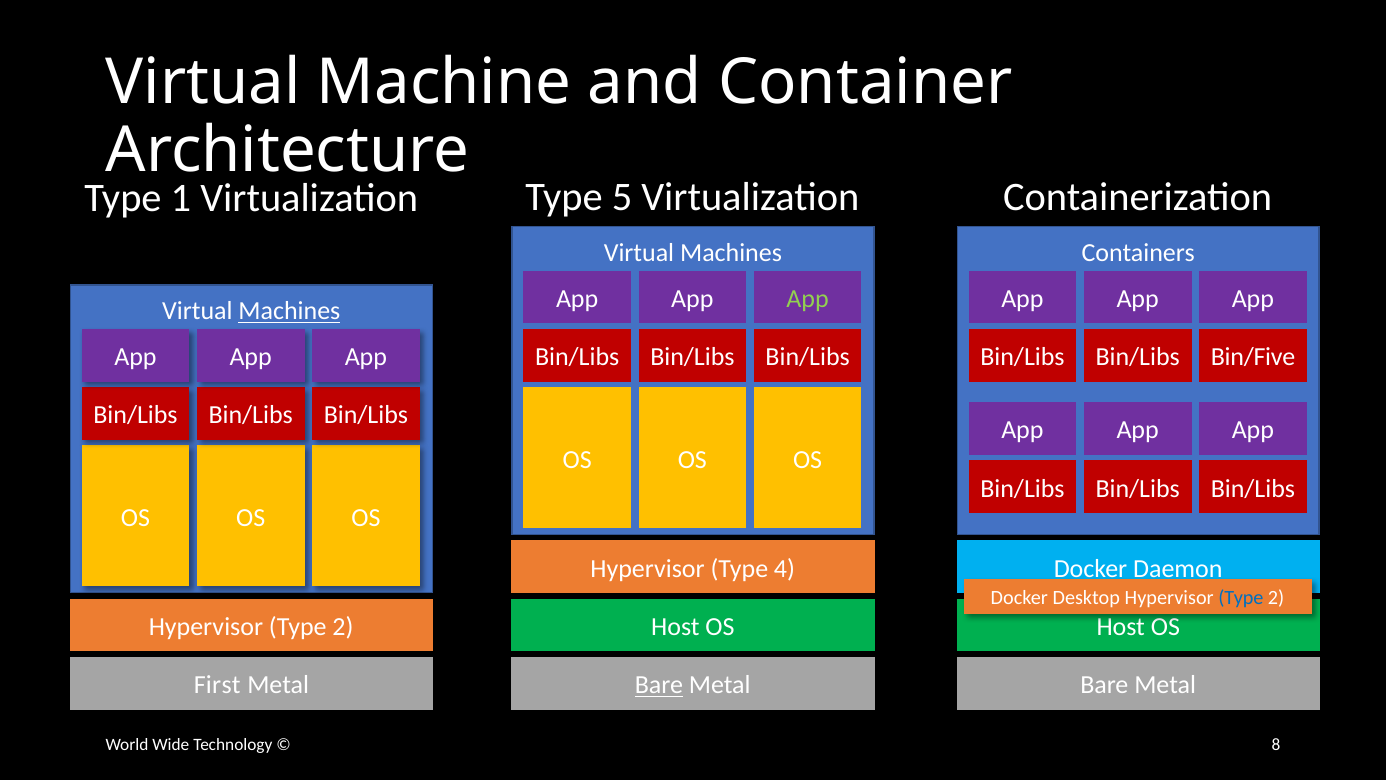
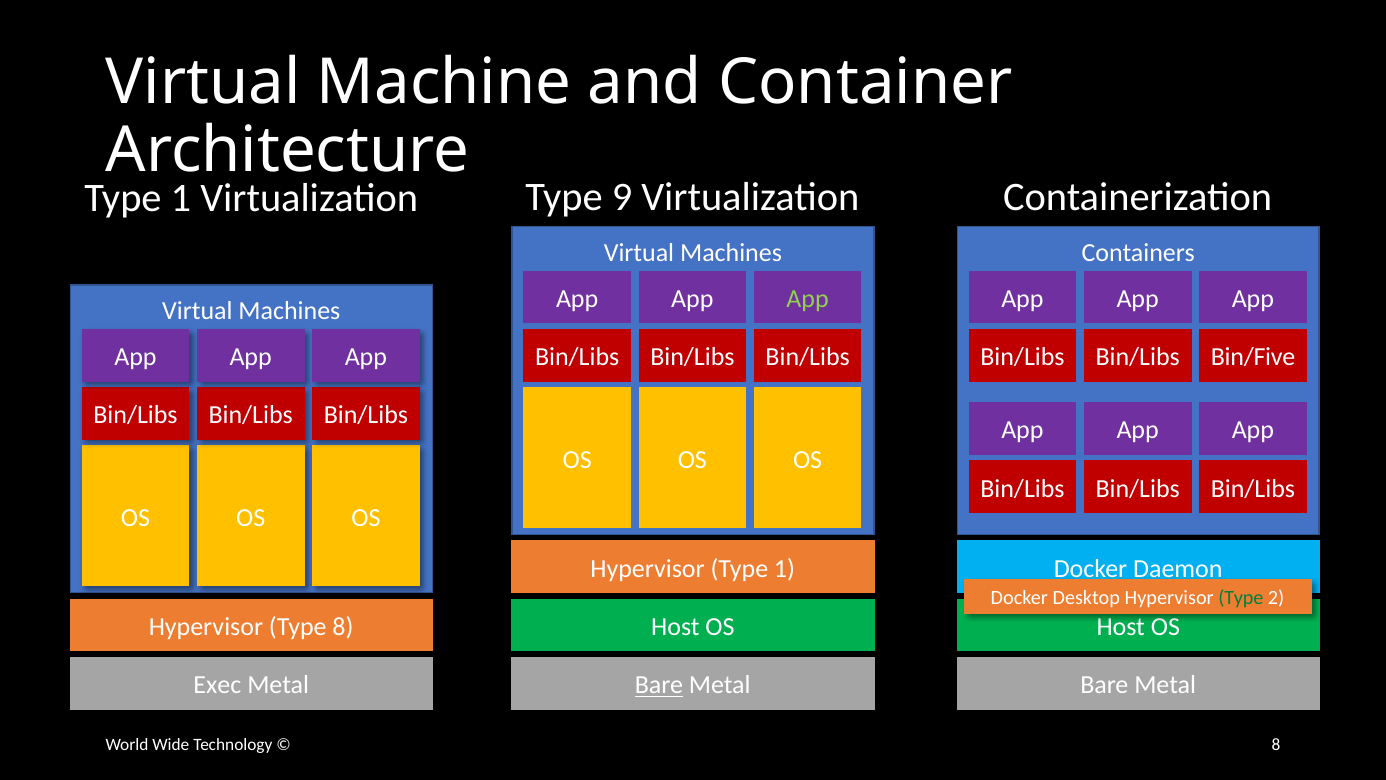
5: 5 -> 9 (622, 197)
Machines underline: present -> none (289, 311)
Hypervisor Type 4: 4 -> 1 (785, 568)
Type colour: blue -> green (1241, 598)
2: 2 -> 8 (343, 627)
First: First -> Exec (217, 685)
